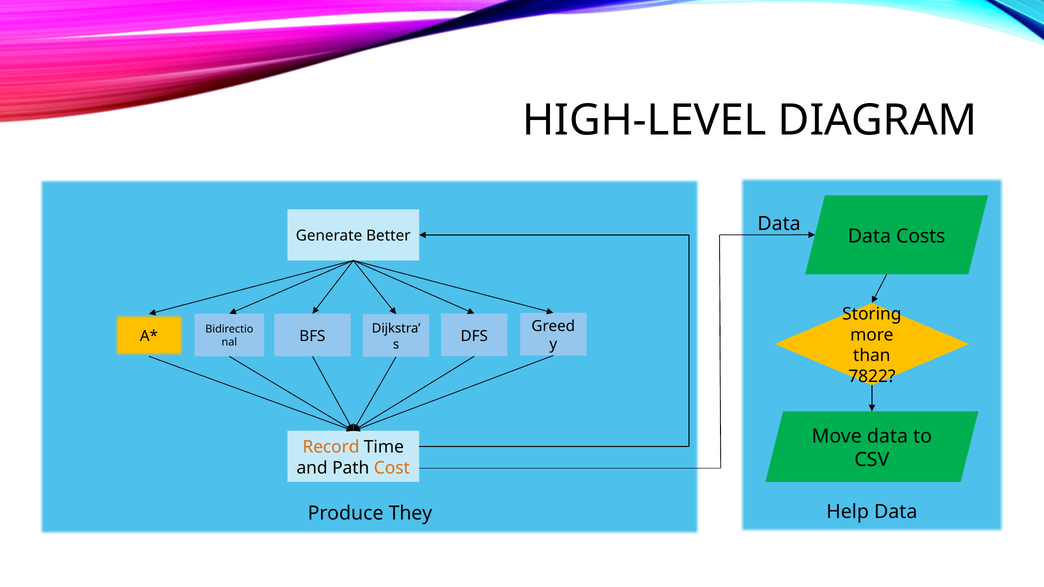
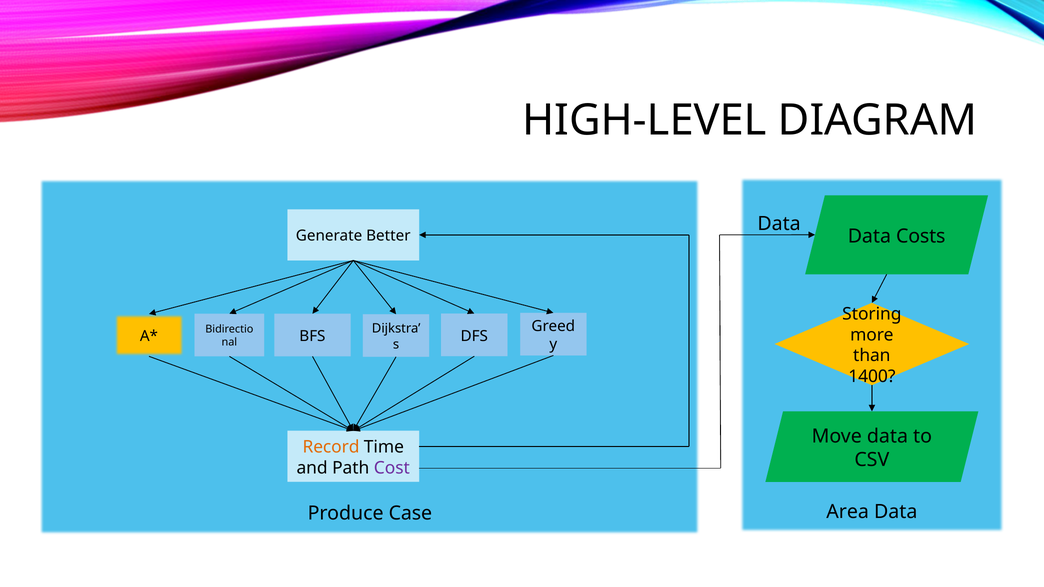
7822: 7822 -> 1400 (872, 377)
Cost colour: orange -> purple (392, 468)
Help: Help -> Area (848, 512)
They: They -> Case (410, 514)
